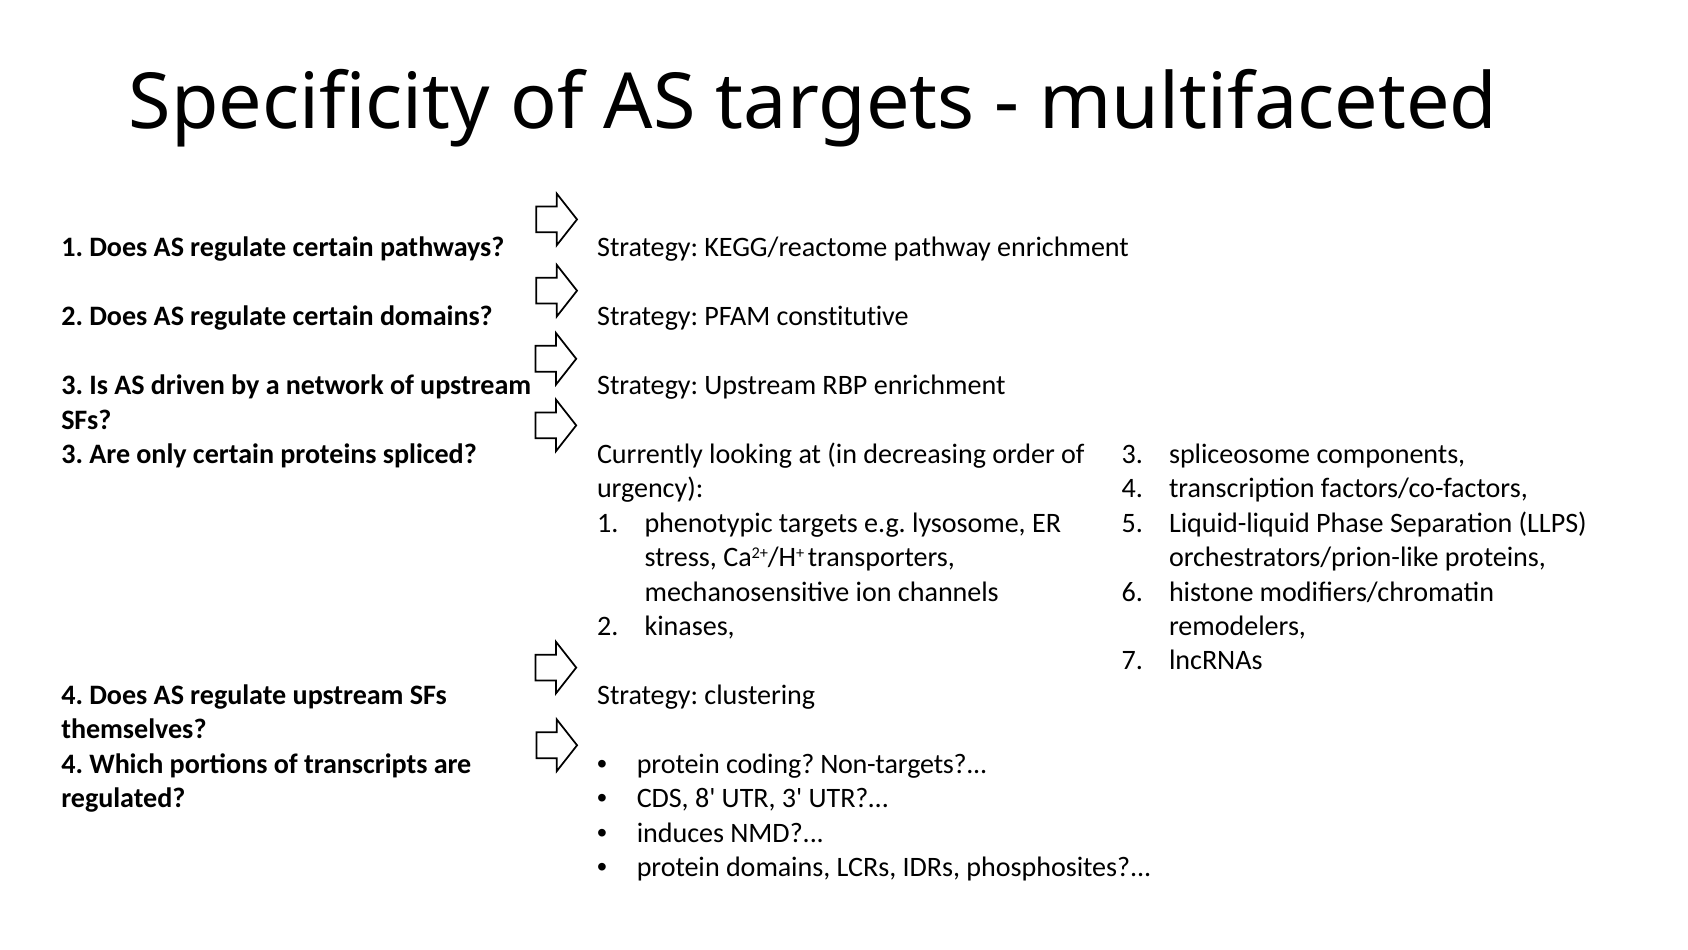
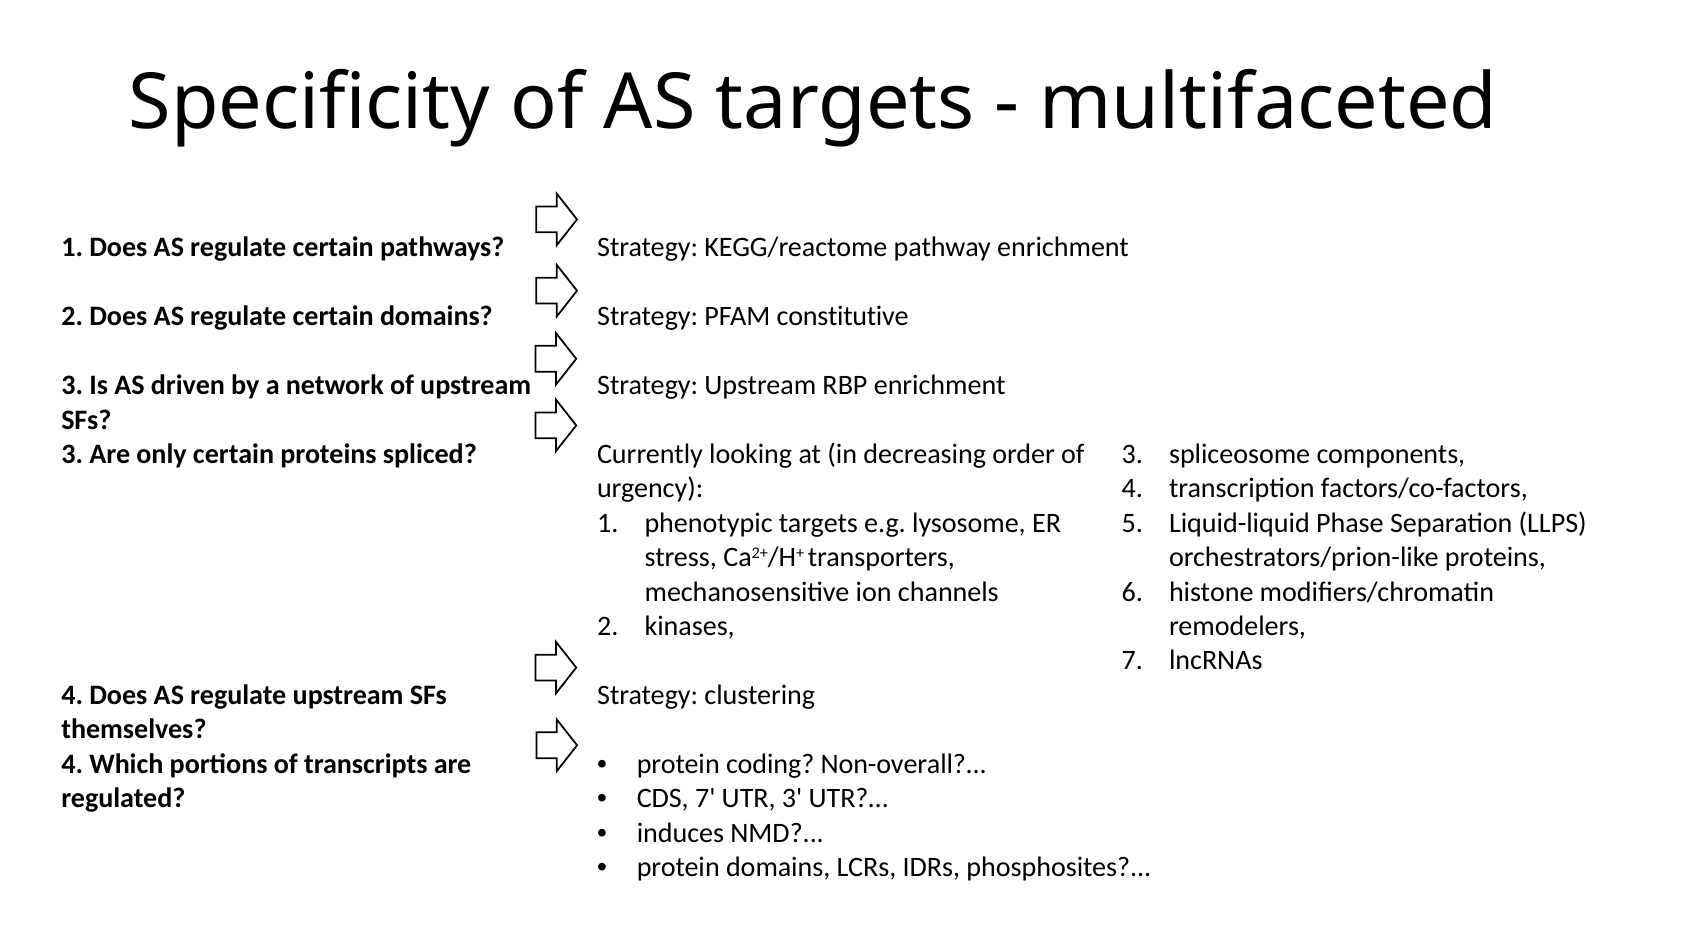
Non-targets: Non-targets -> Non-overall (904, 764)
CDS 8: 8 -> 7 (705, 798)
